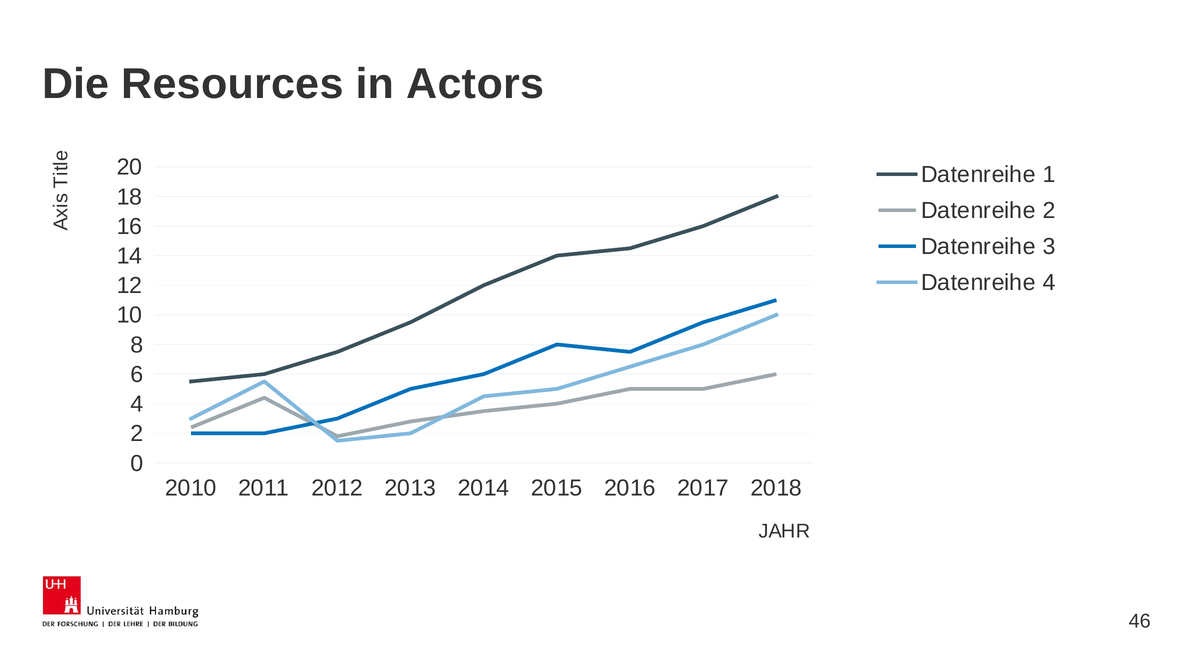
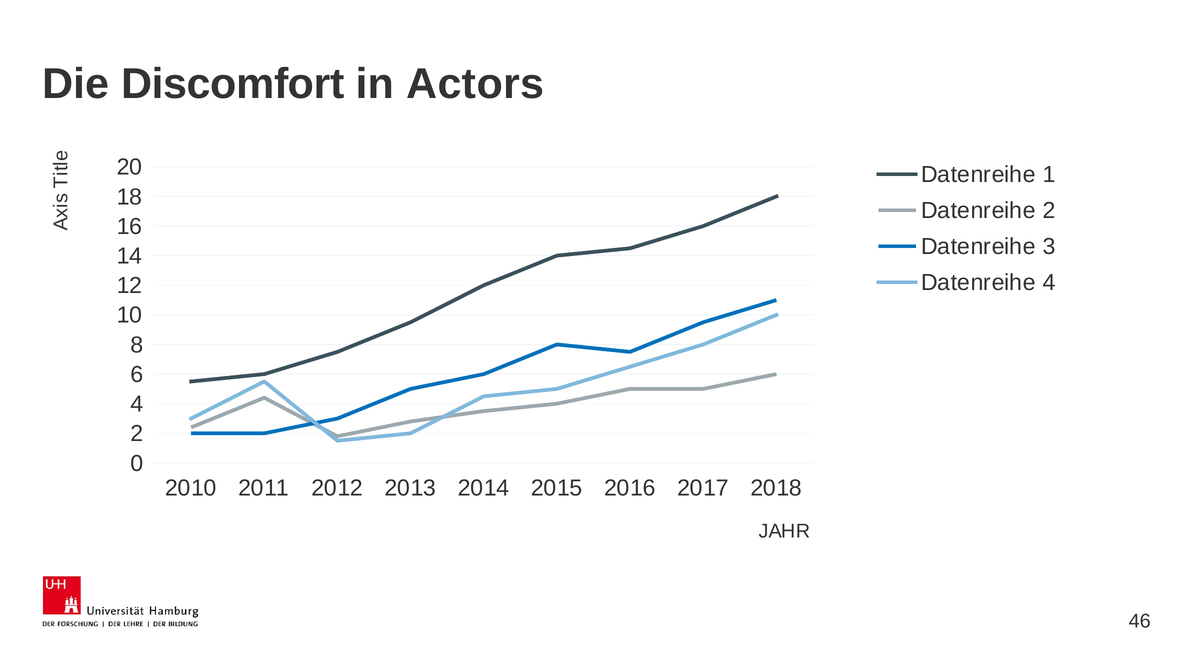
Resources: Resources -> Discomfort (233, 84)
